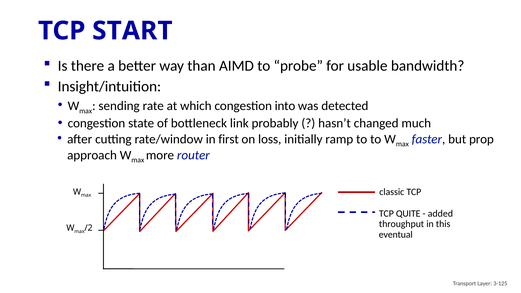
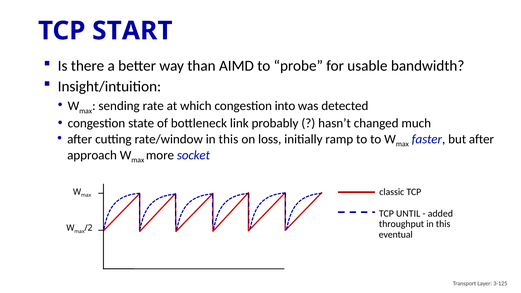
rate/window in first: first -> this (228, 139)
but prop: prop -> after (481, 139)
router: router -> socket (193, 155)
QUITE: QUITE -> UNTIL (408, 214)
